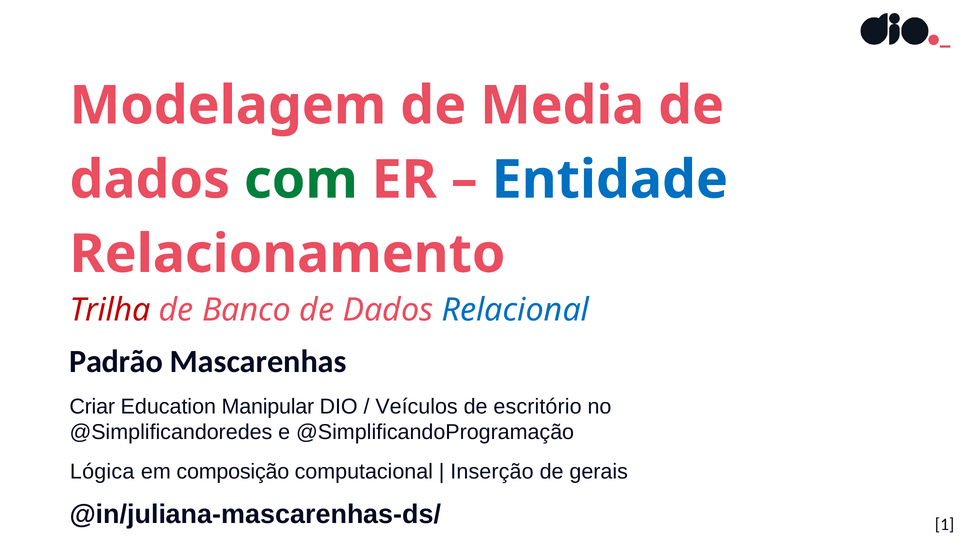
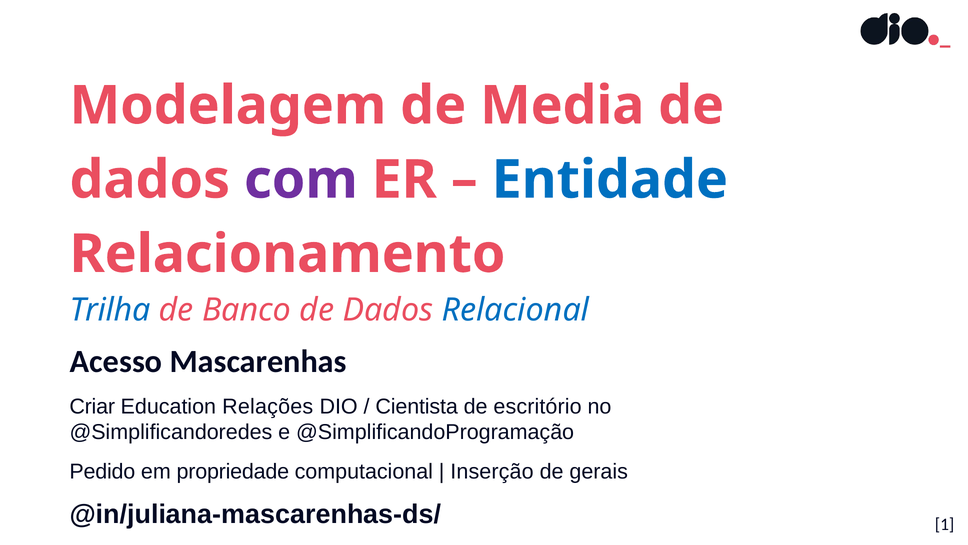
com colour: green -> purple (301, 180)
Trilha colour: red -> blue (110, 310)
Padrão: Padrão -> Acesso (116, 361)
Manipular: Manipular -> Relações (268, 406)
Veículos: Veículos -> Cientista (417, 406)
Lógica: Lógica -> Pedido (102, 471)
composição: composição -> propriedade (233, 471)
